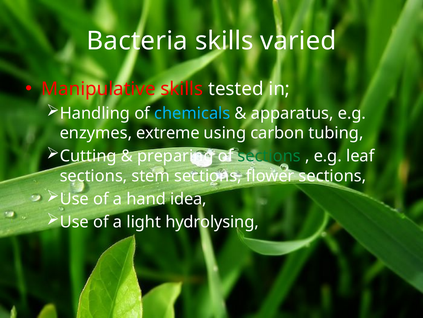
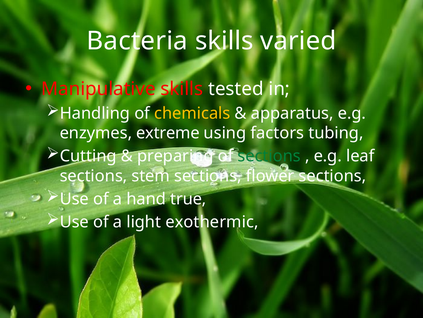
chemicals colour: light blue -> yellow (192, 113)
carbon: carbon -> factors (277, 133)
idea: idea -> true (188, 199)
hydrolysing: hydrolysing -> exothermic (212, 222)
